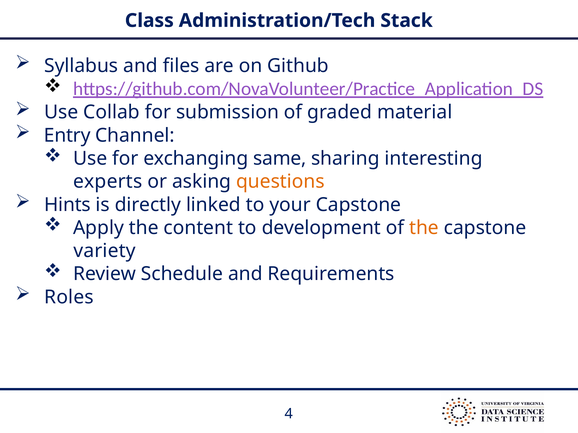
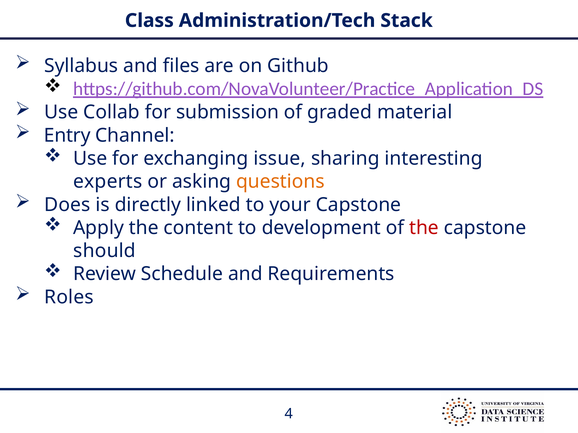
same: same -> issue (280, 159)
Hints: Hints -> Does (67, 205)
the colour: orange -> red (424, 228)
variety: variety -> should (105, 251)
